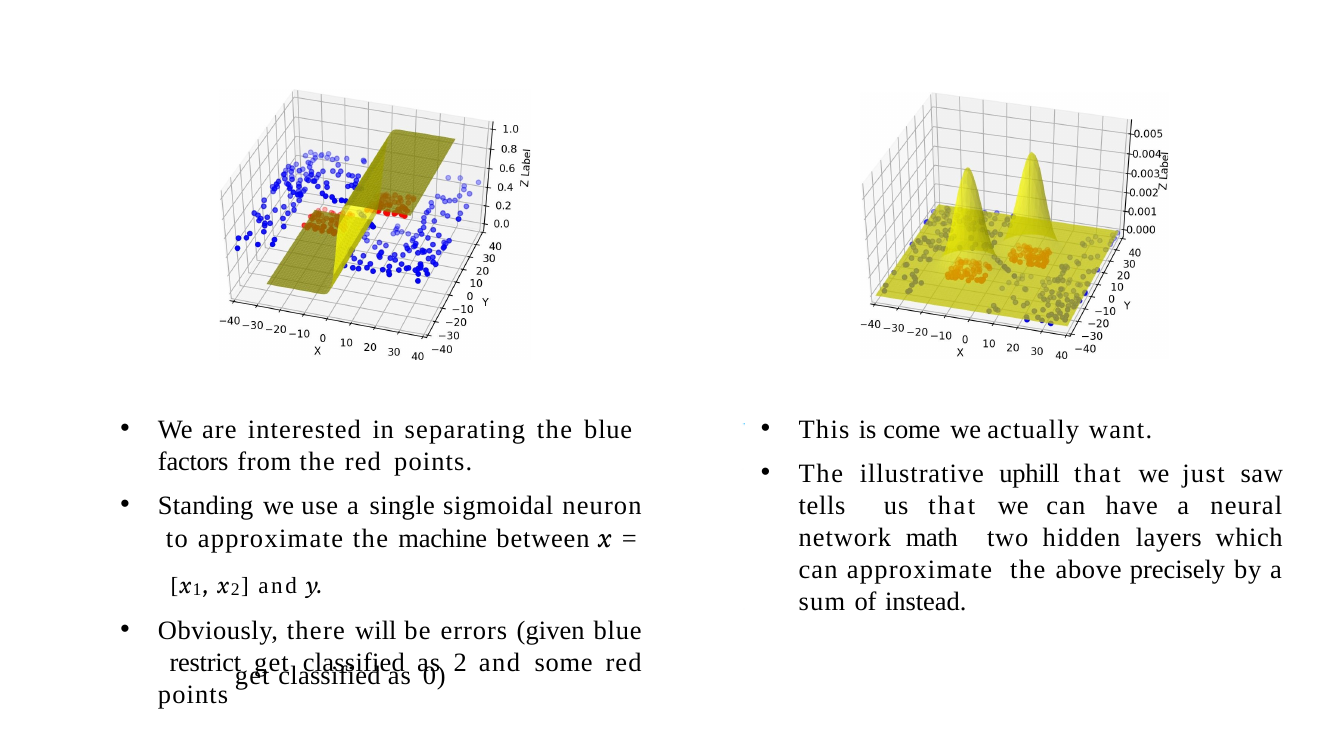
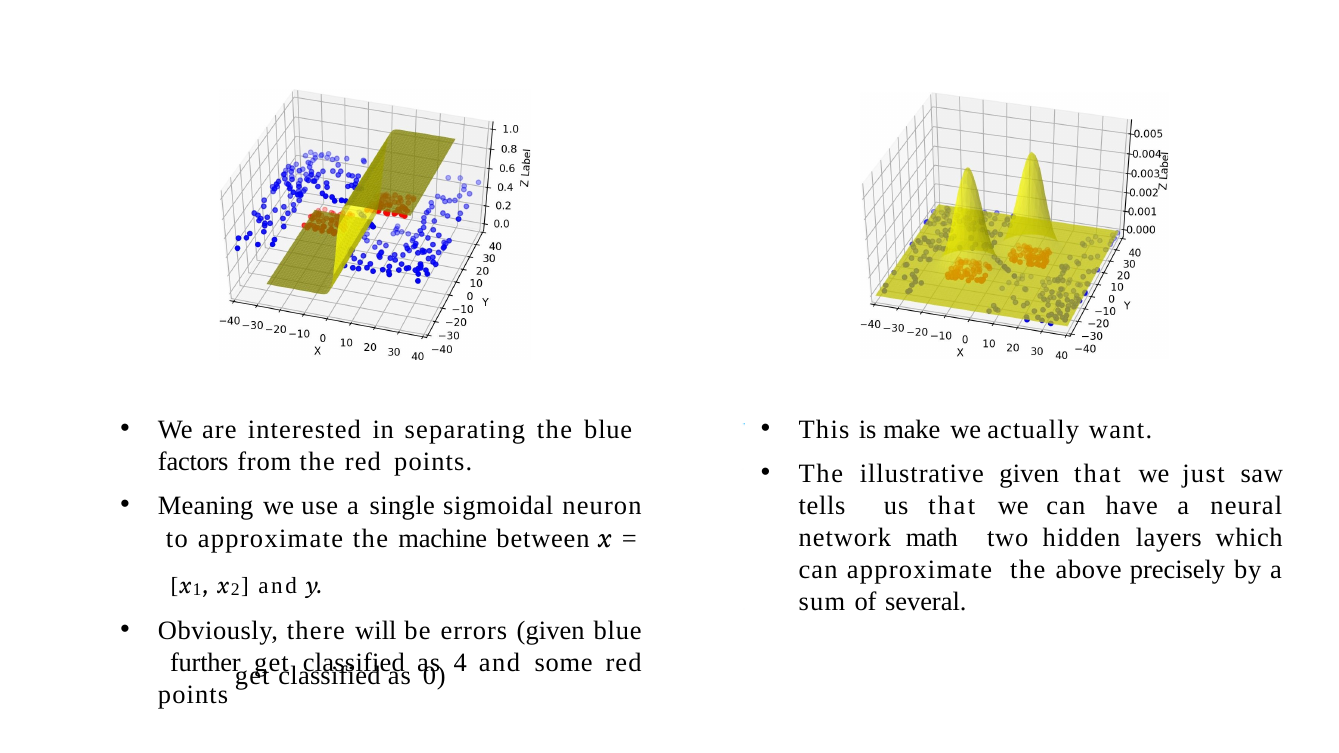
come: come -> make (912, 430)
illustrative uphill: uphill -> given (1029, 473)
Standing: Standing -> Meaning (206, 505)
instead: instead -> several (926, 602)
restrict: restrict -> further (205, 663)
2: 2 -> 4 (460, 663)
